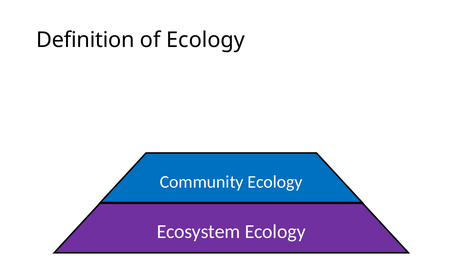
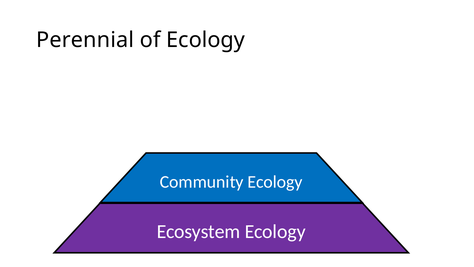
Definition: Definition -> Perennial (85, 40)
